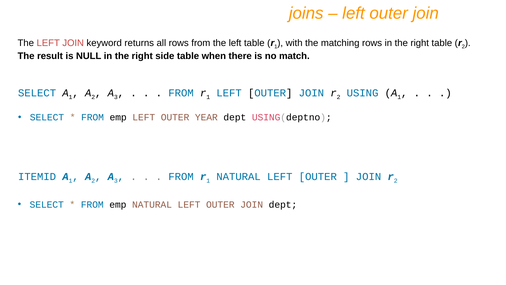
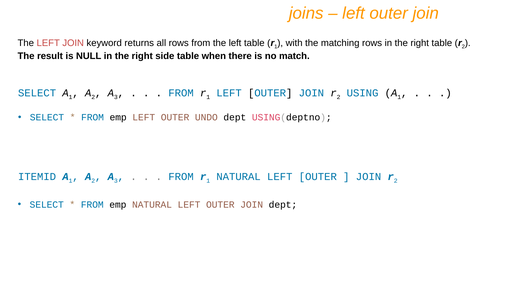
YEAR: YEAR -> UNDO (206, 117)
